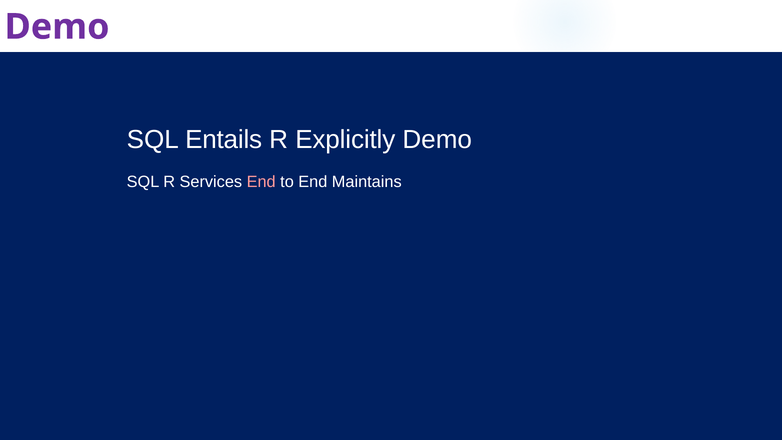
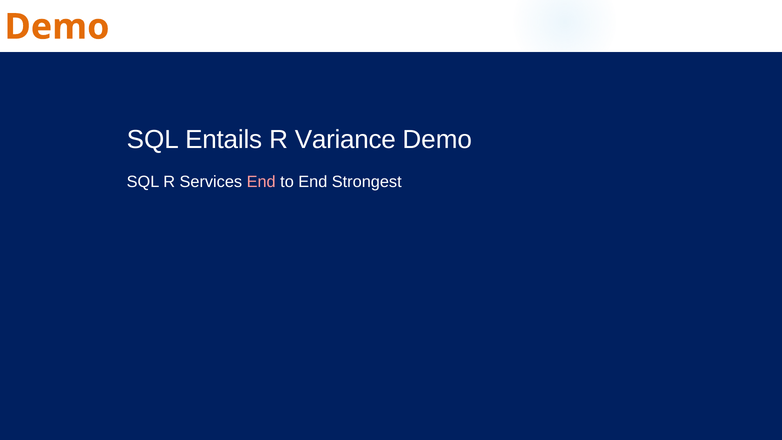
Demo colour: purple -> orange (57, 27)
Explicitly: Explicitly -> Variance (345, 139)
Maintains: Maintains -> Strongest (367, 182)
